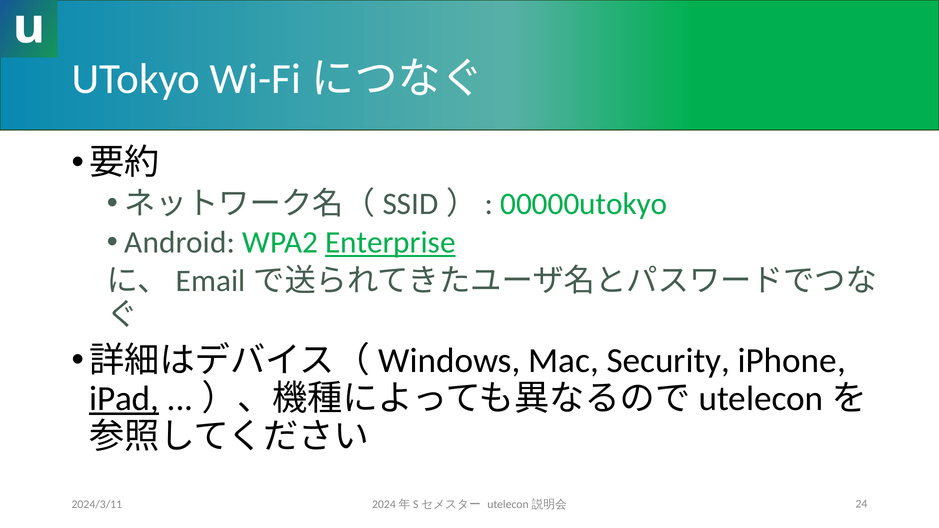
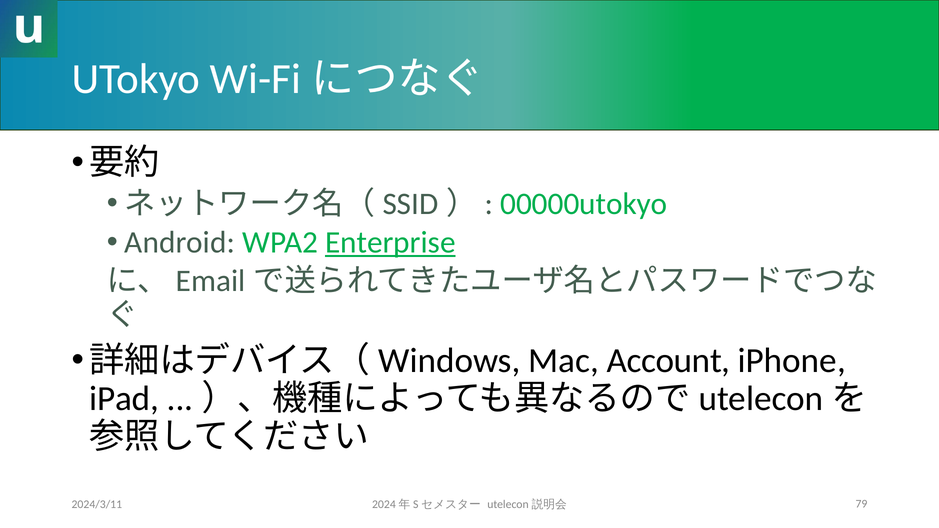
Security: Security -> Account (668, 361)
iPad underline: present -> none (124, 399)
24: 24 -> 79 (861, 504)
